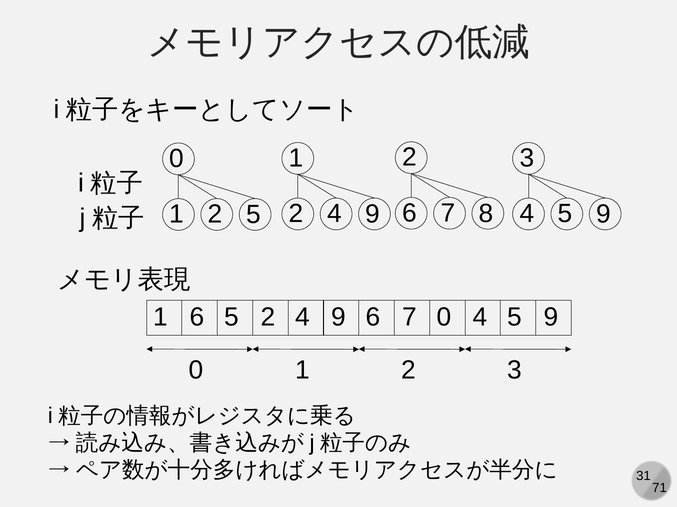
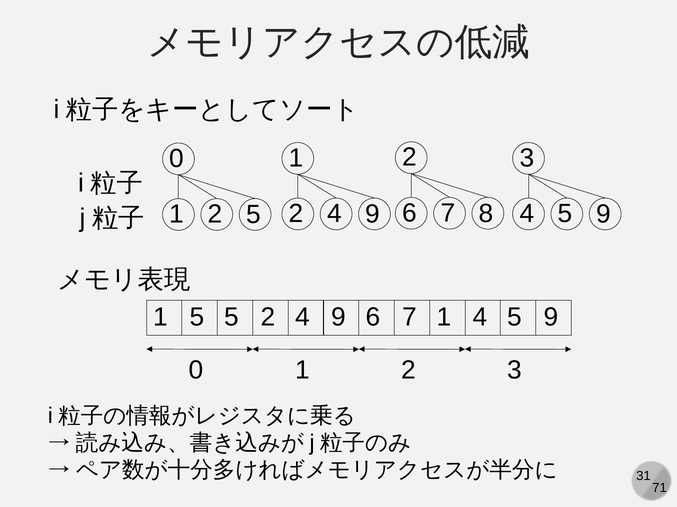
1 6: 6 -> 5 (197, 317)
7 0: 0 -> 1 (444, 317)
